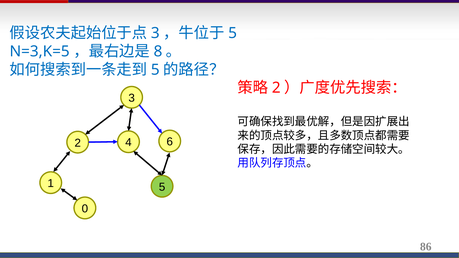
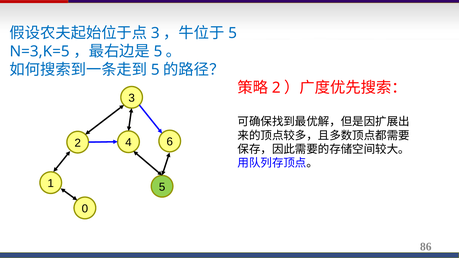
8: 8 -> 5 (158, 51)
